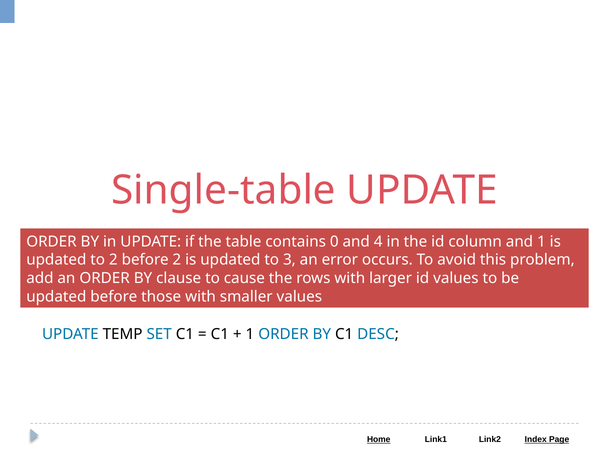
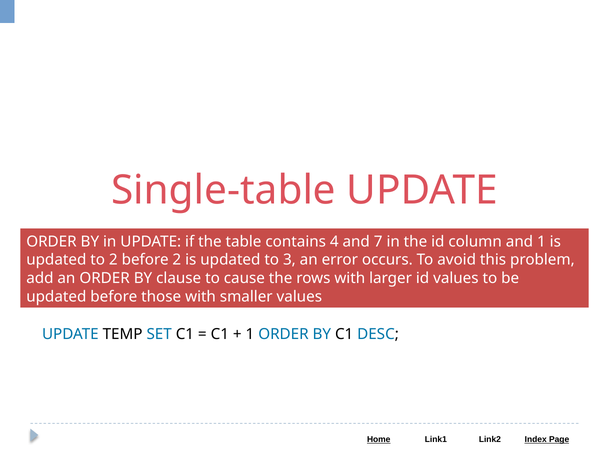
0: 0 -> 4 (334, 242)
4: 4 -> 7 (378, 242)
